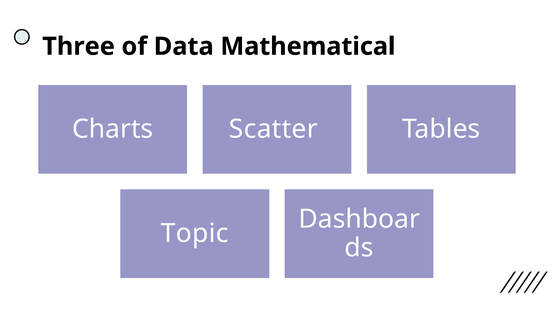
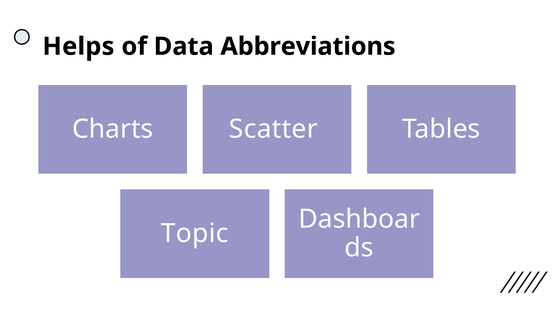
Three: Three -> Helps (78, 47)
Mathematical: Mathematical -> Abbreviations (308, 47)
